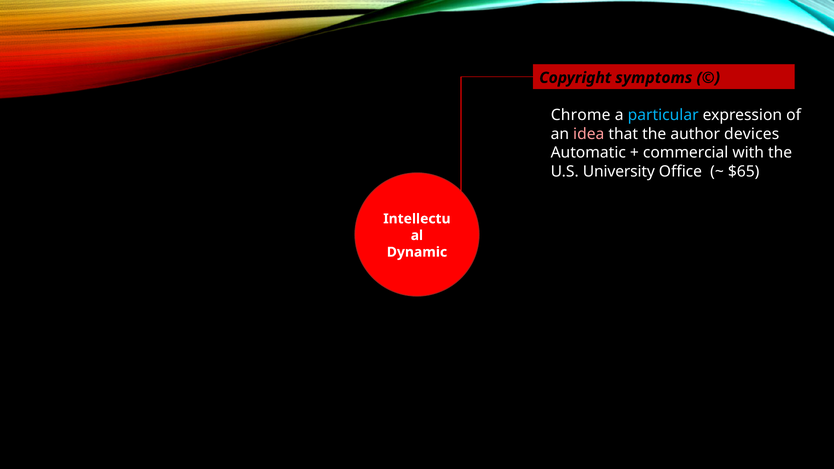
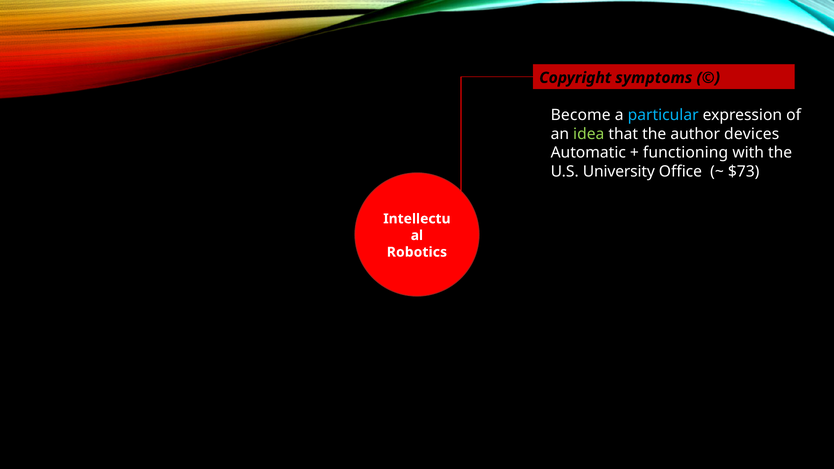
Chrome: Chrome -> Become (581, 115)
idea colour: pink -> light green (589, 134)
commercial: commercial -> functioning (686, 153)
$65: $65 -> $73 (744, 172)
Dynamic: Dynamic -> Robotics (417, 252)
